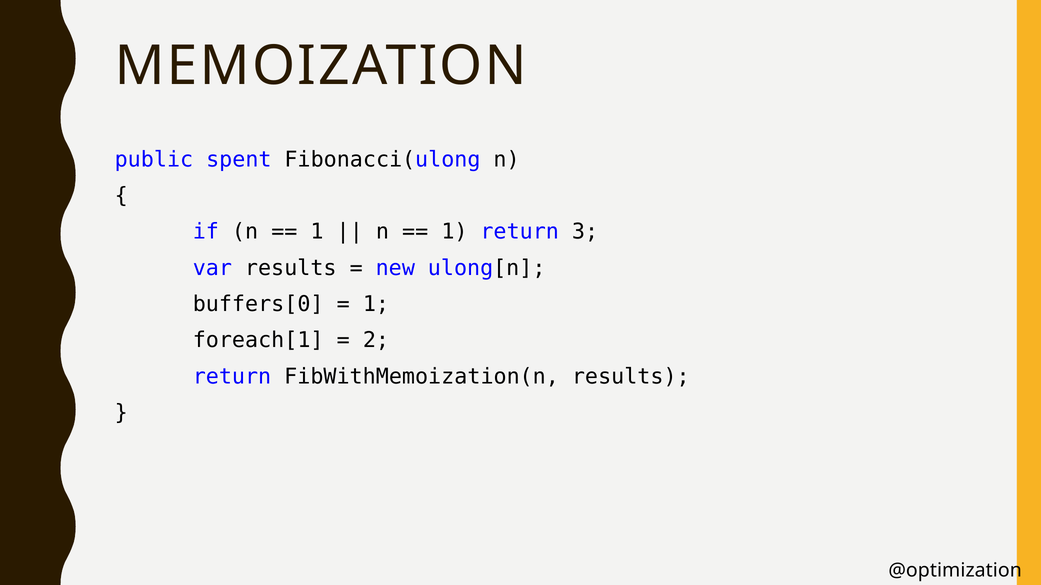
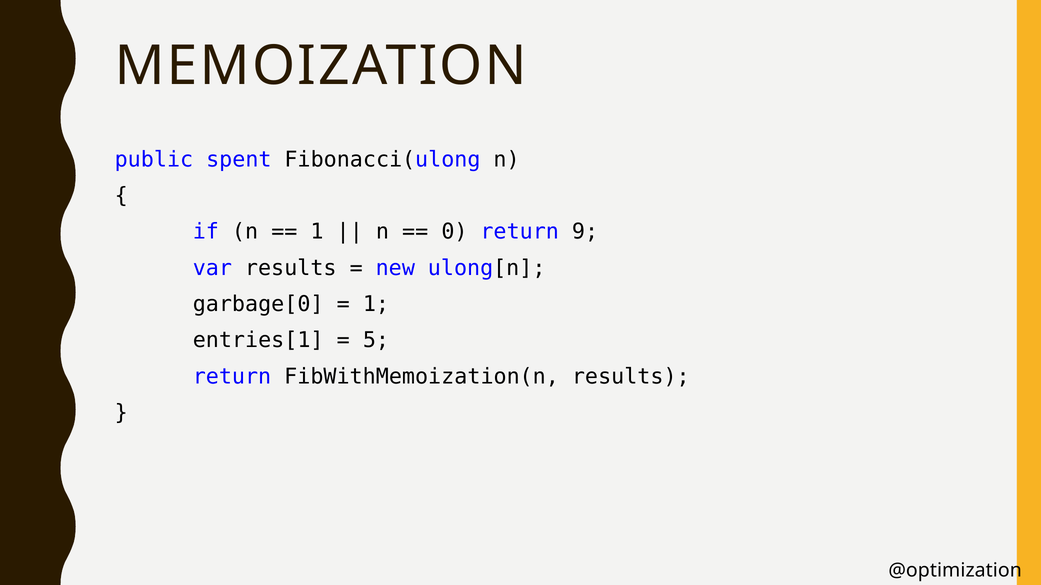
1: 1 -> 0 (454, 232)
3: 3 -> 9 (585, 232)
buffers[0: buffers[0 -> garbage[0 (258, 304)
foreach[1: foreach[1 -> entries[1 (258, 341)
2: 2 -> 5 (376, 341)
